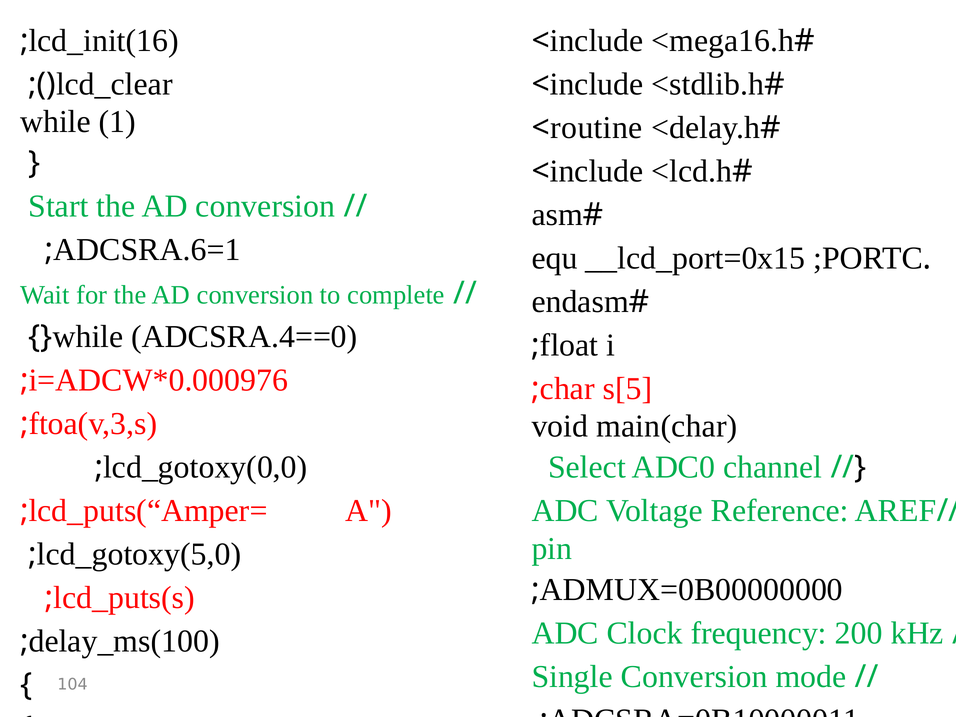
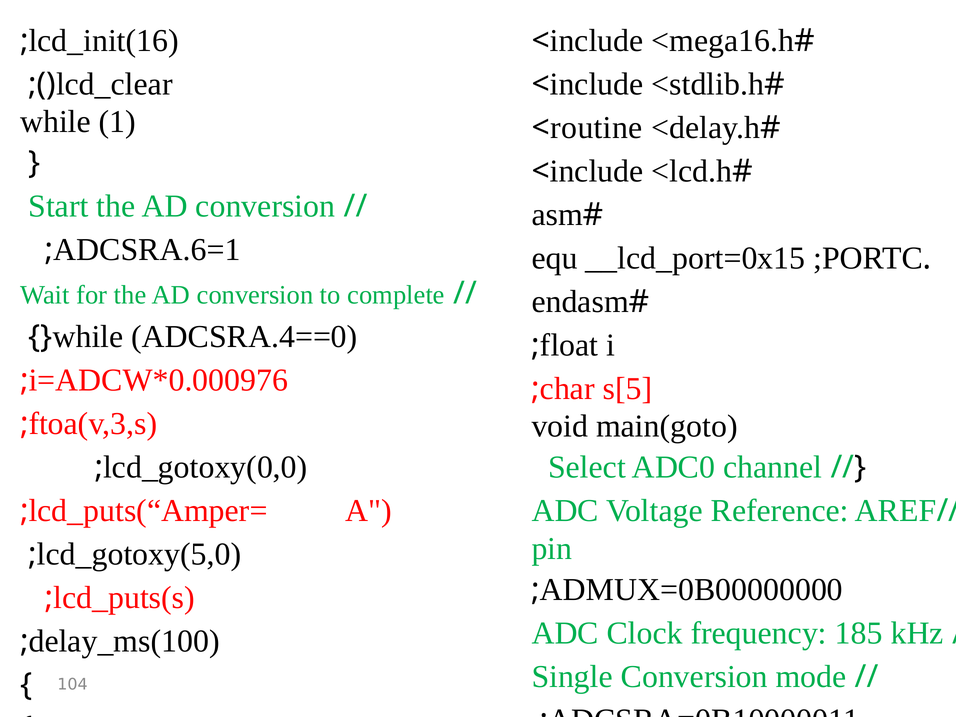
main(char: main(char -> main(goto (667, 426)
200: 200 -> 185 (859, 633)
